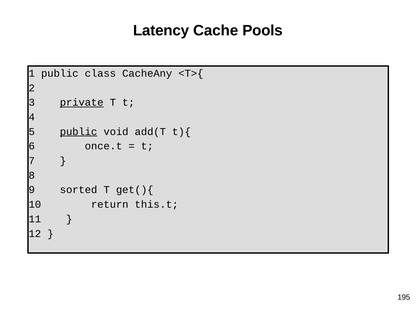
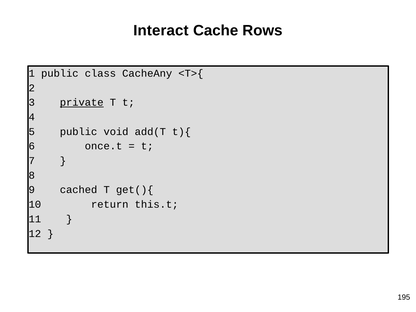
Latency: Latency -> Interact (161, 31)
Pools: Pools -> Rows (262, 31)
public underline: present -> none (79, 132)
sorted: sorted -> cached (79, 190)
